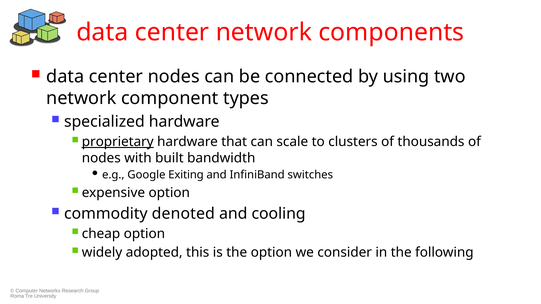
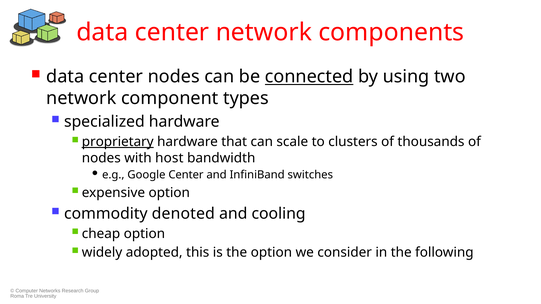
connected underline: none -> present (309, 77)
built: built -> host (169, 158)
Google Exiting: Exiting -> Center (186, 175)
